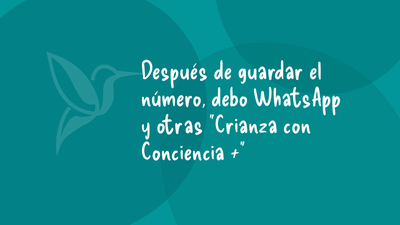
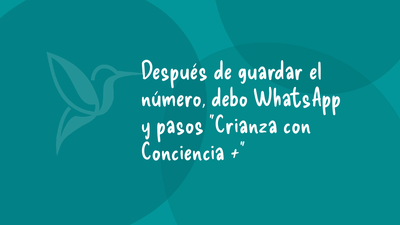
otras: otras -> pasos (180, 125)
